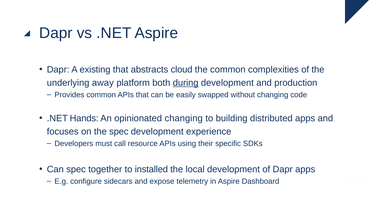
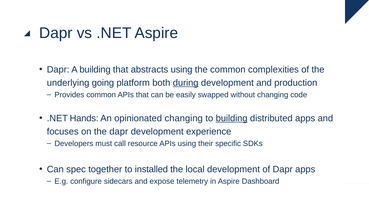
A existing: existing -> building (95, 69)
abstracts cloud: cloud -> using (182, 69)
away: away -> going (103, 83)
building underline: none -> present (232, 118)
the spec: spec -> dapr (119, 131)
